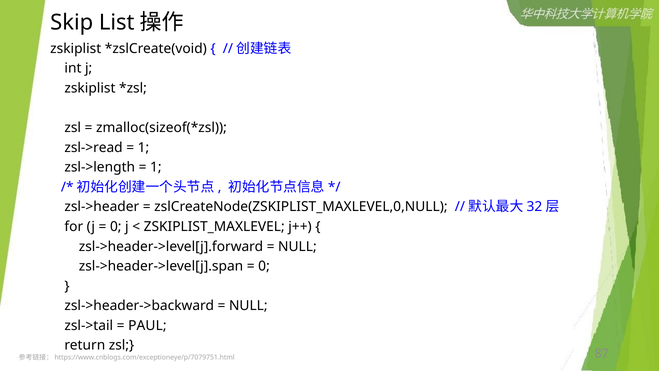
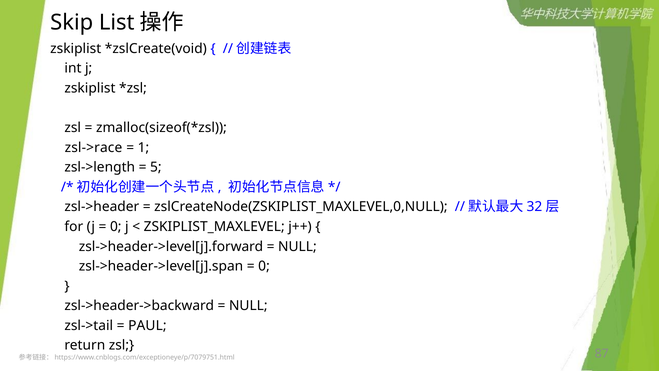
zsl->read: zsl->read -> zsl->race (93, 147)
1: 1 -> 5 (156, 167)
